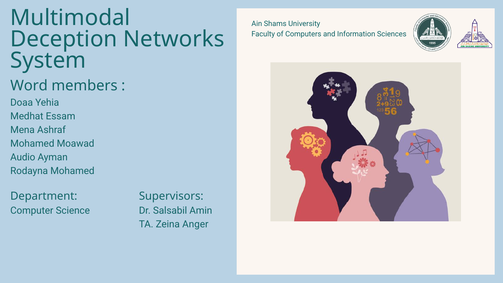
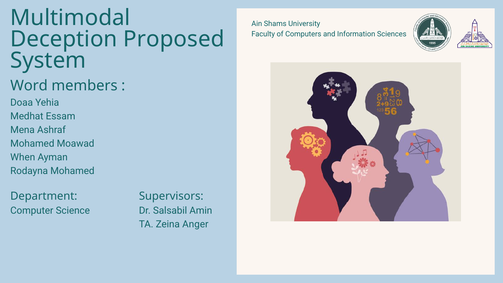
Networks: Networks -> Proposed (174, 39)
Audio: Audio -> When (23, 157)
